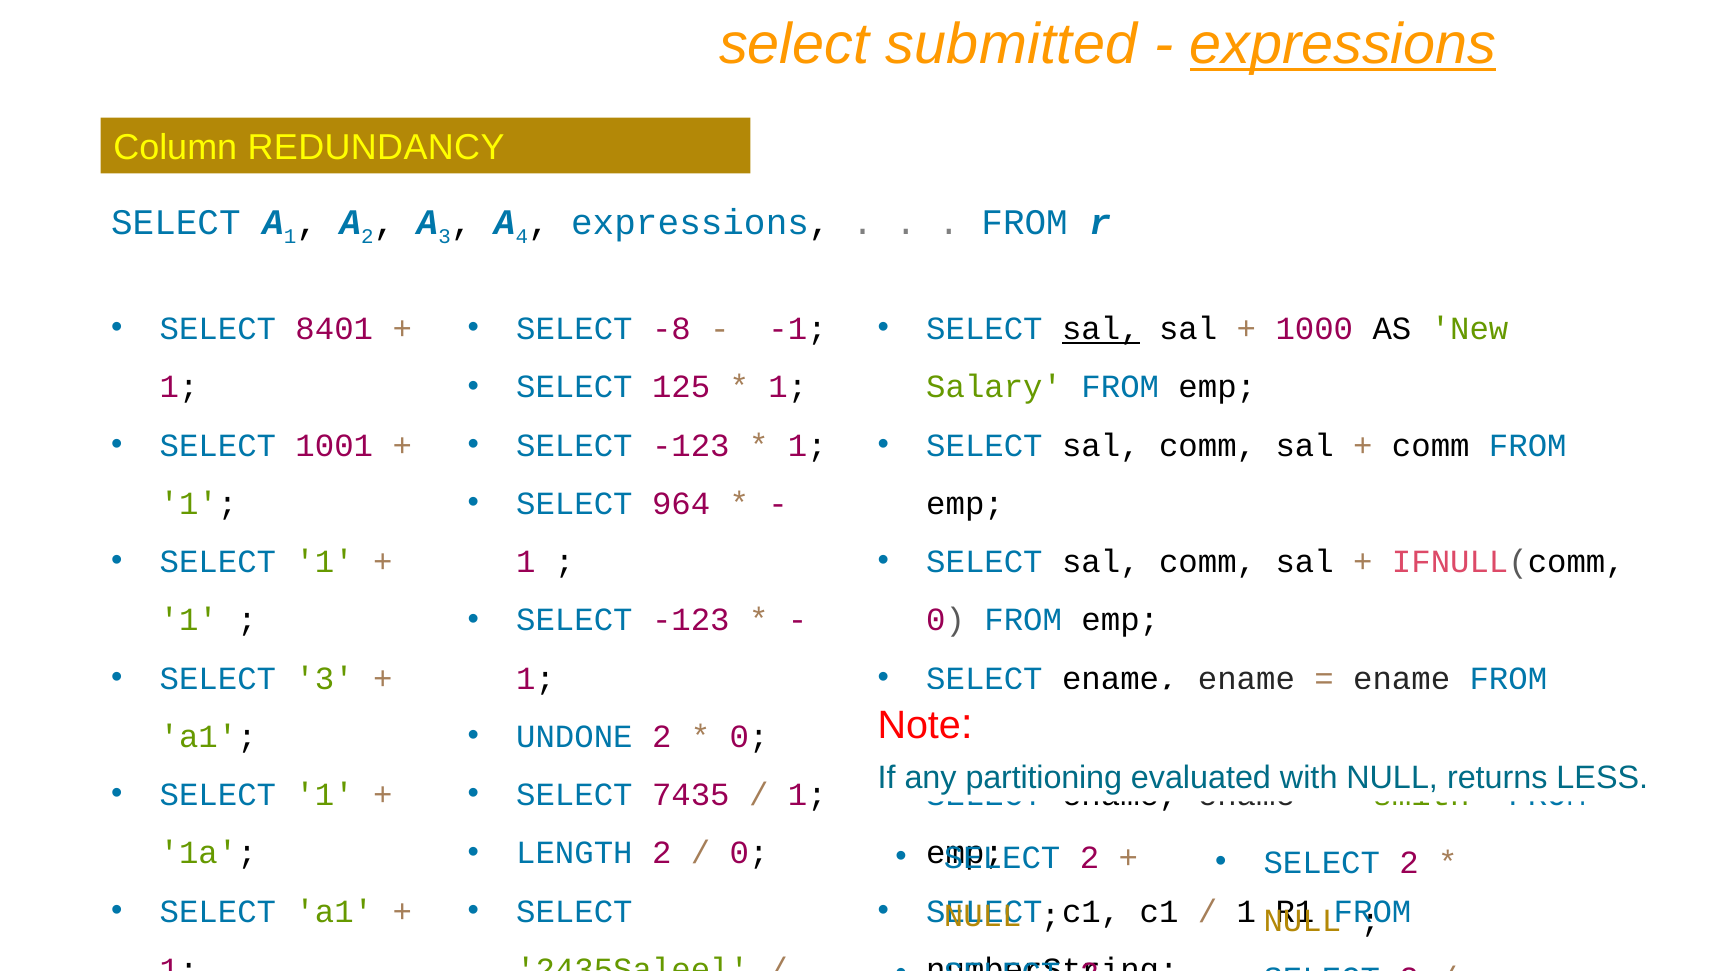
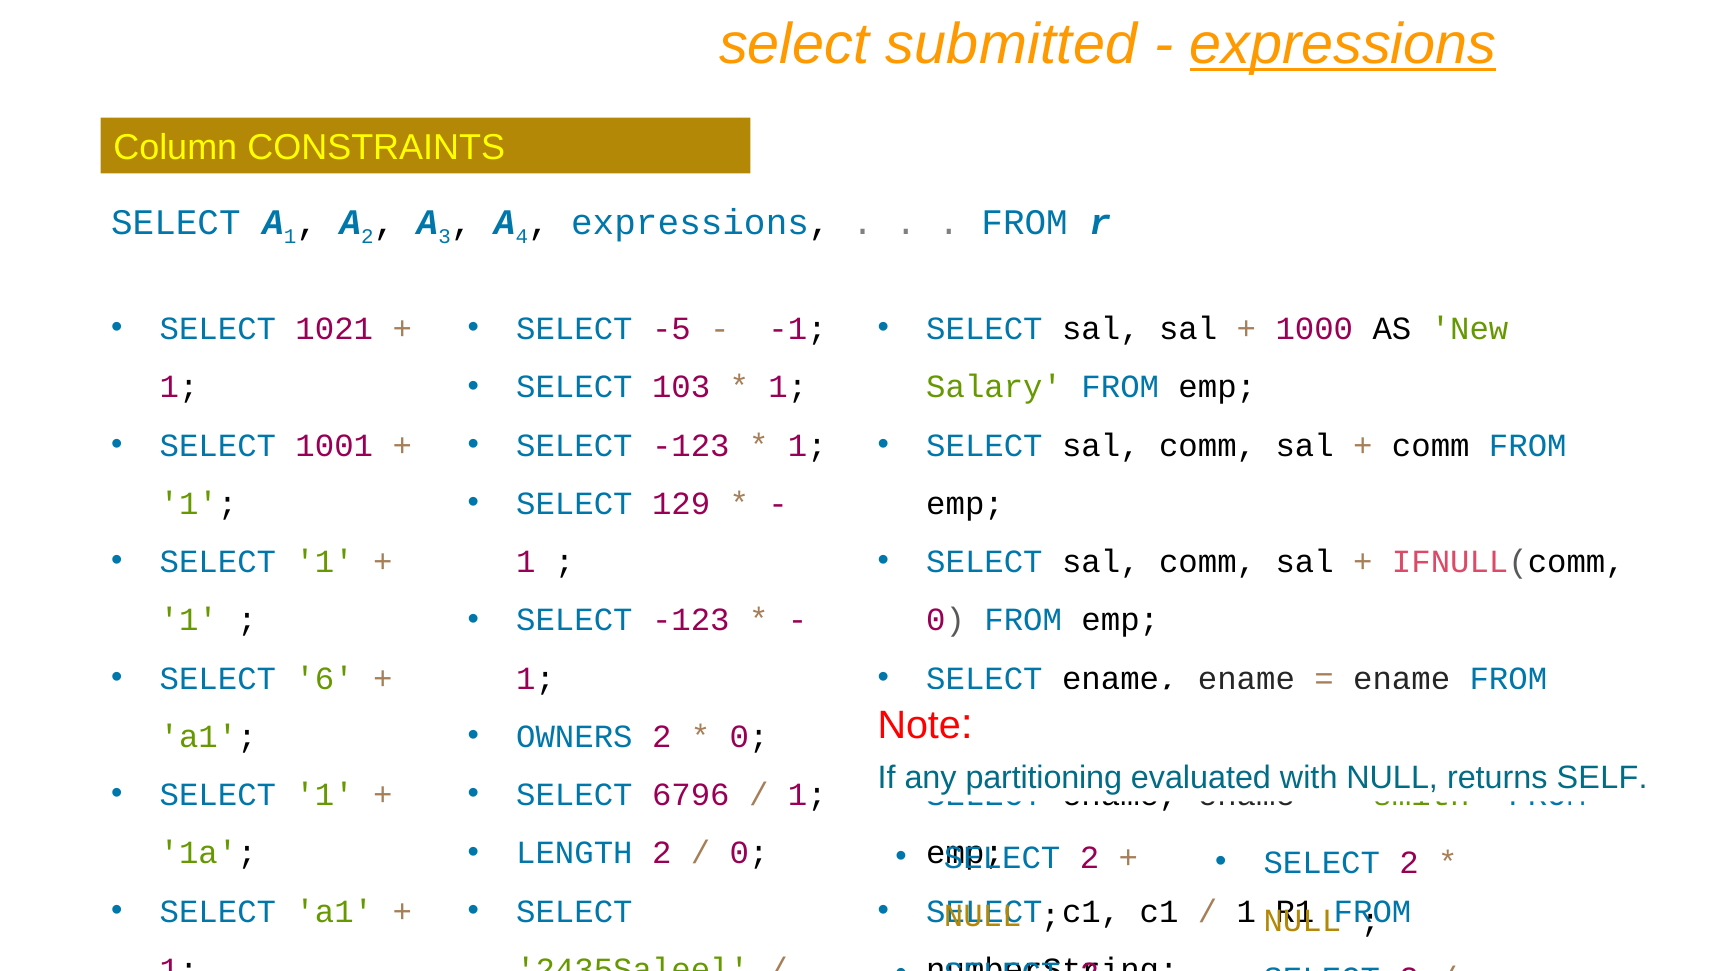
REDUNDANCY: REDUNDANCY -> CONSTRAINTS (376, 148)
8401: 8401 -> 1021 (334, 329)
sal underline: present -> none (1101, 329)
-8: -8 -> -5 (671, 329)
125: 125 -> 103 (681, 387)
964: 964 -> 129 (681, 503)
SELECT 3: 3 -> 6 (325, 678)
UNDONE: UNDONE -> OWNERS (574, 736)
LESS: LESS -> SELF (1602, 777)
7435: 7435 -> 6796 (691, 794)
